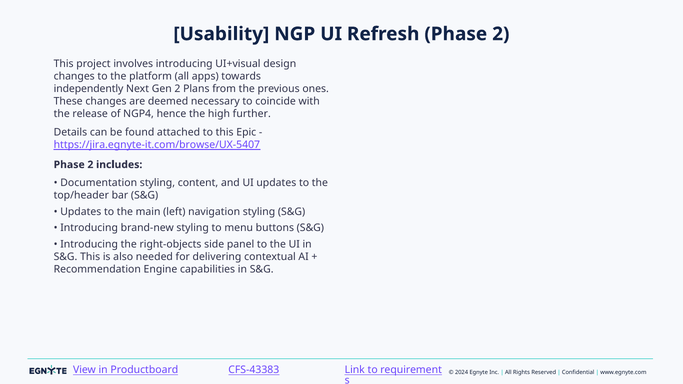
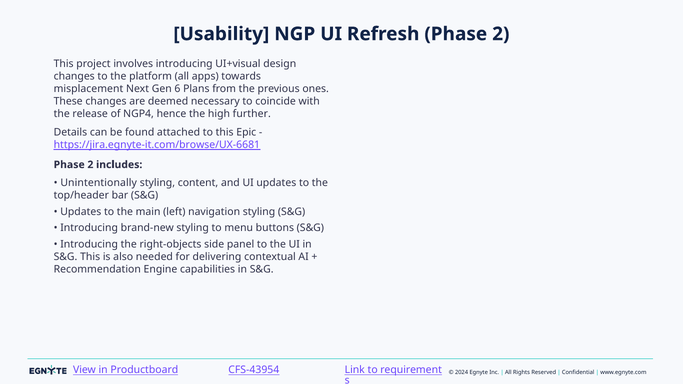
independently: independently -> misplacement (88, 89)
Gen 2: 2 -> 6 (177, 89)
https://jira.egnyte-it.com/browse/UX-5407: https://jira.egnyte-it.com/browse/UX-5407 -> https://jira.egnyte-it.com/browse/UX-6681 (157, 145)
Documentation: Documentation -> Unintentionally (99, 183)
CFS-43383: CFS-43383 -> CFS-43954 (254, 370)
